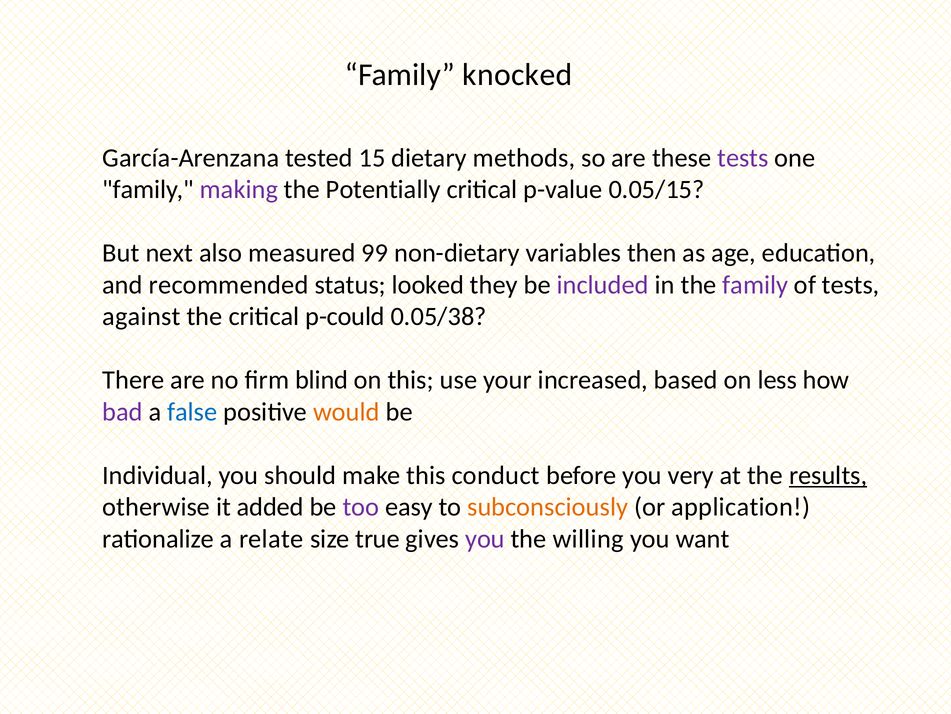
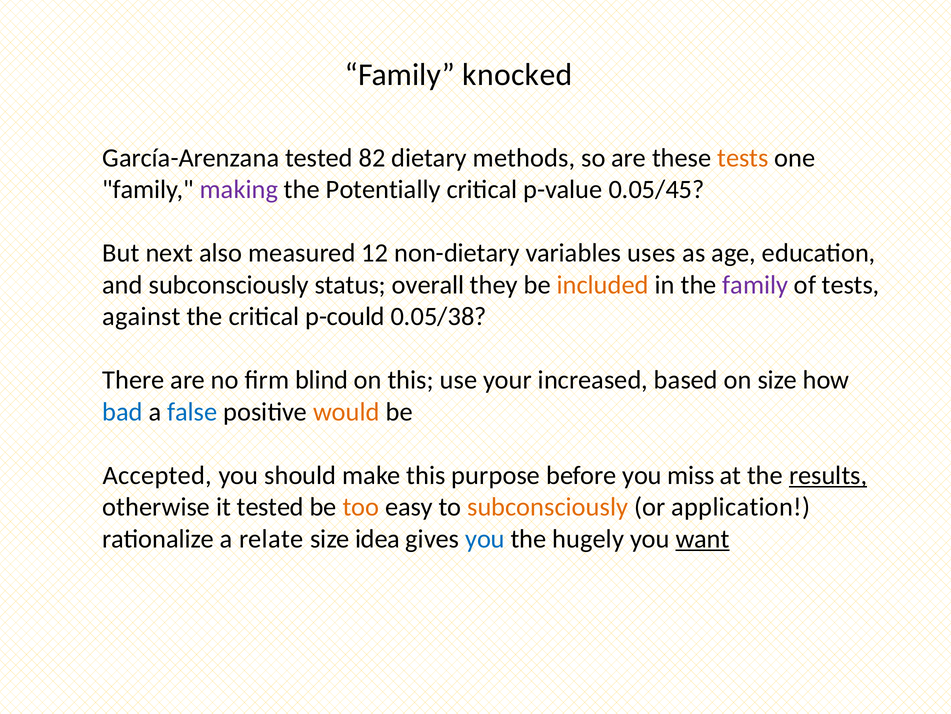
15: 15 -> 82 (372, 158)
tests colour: purple -> orange (743, 158)
0.05/15: 0.05/15 -> 0.05/45 (657, 190)
99: 99 -> 12 (375, 253)
then: then -> uses (652, 253)
and recommended: recommended -> subconsciously (229, 285)
looked: looked -> overall (428, 285)
included colour: purple -> orange (603, 285)
on less: less -> size (777, 380)
bad colour: purple -> blue (123, 412)
Individual: Individual -> Accepted (157, 475)
conduct: conduct -> purpose (496, 475)
very: very -> miss (691, 475)
it added: added -> tested (270, 507)
too colour: purple -> orange (361, 507)
true: true -> idea (378, 538)
you colour: purple -> blue (485, 538)
willing: willing -> hugely (588, 538)
want underline: none -> present (702, 538)
